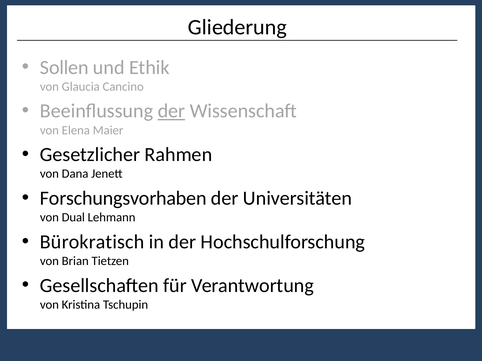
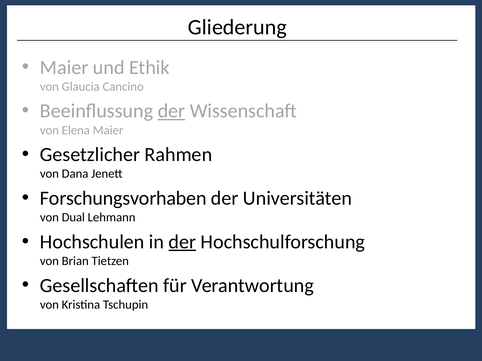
Sollen: Sollen -> Maier (64, 68)
Bürokratisch: Bürokratisch -> Hochschulen (92, 242)
der underline: none -> present (182, 242)
